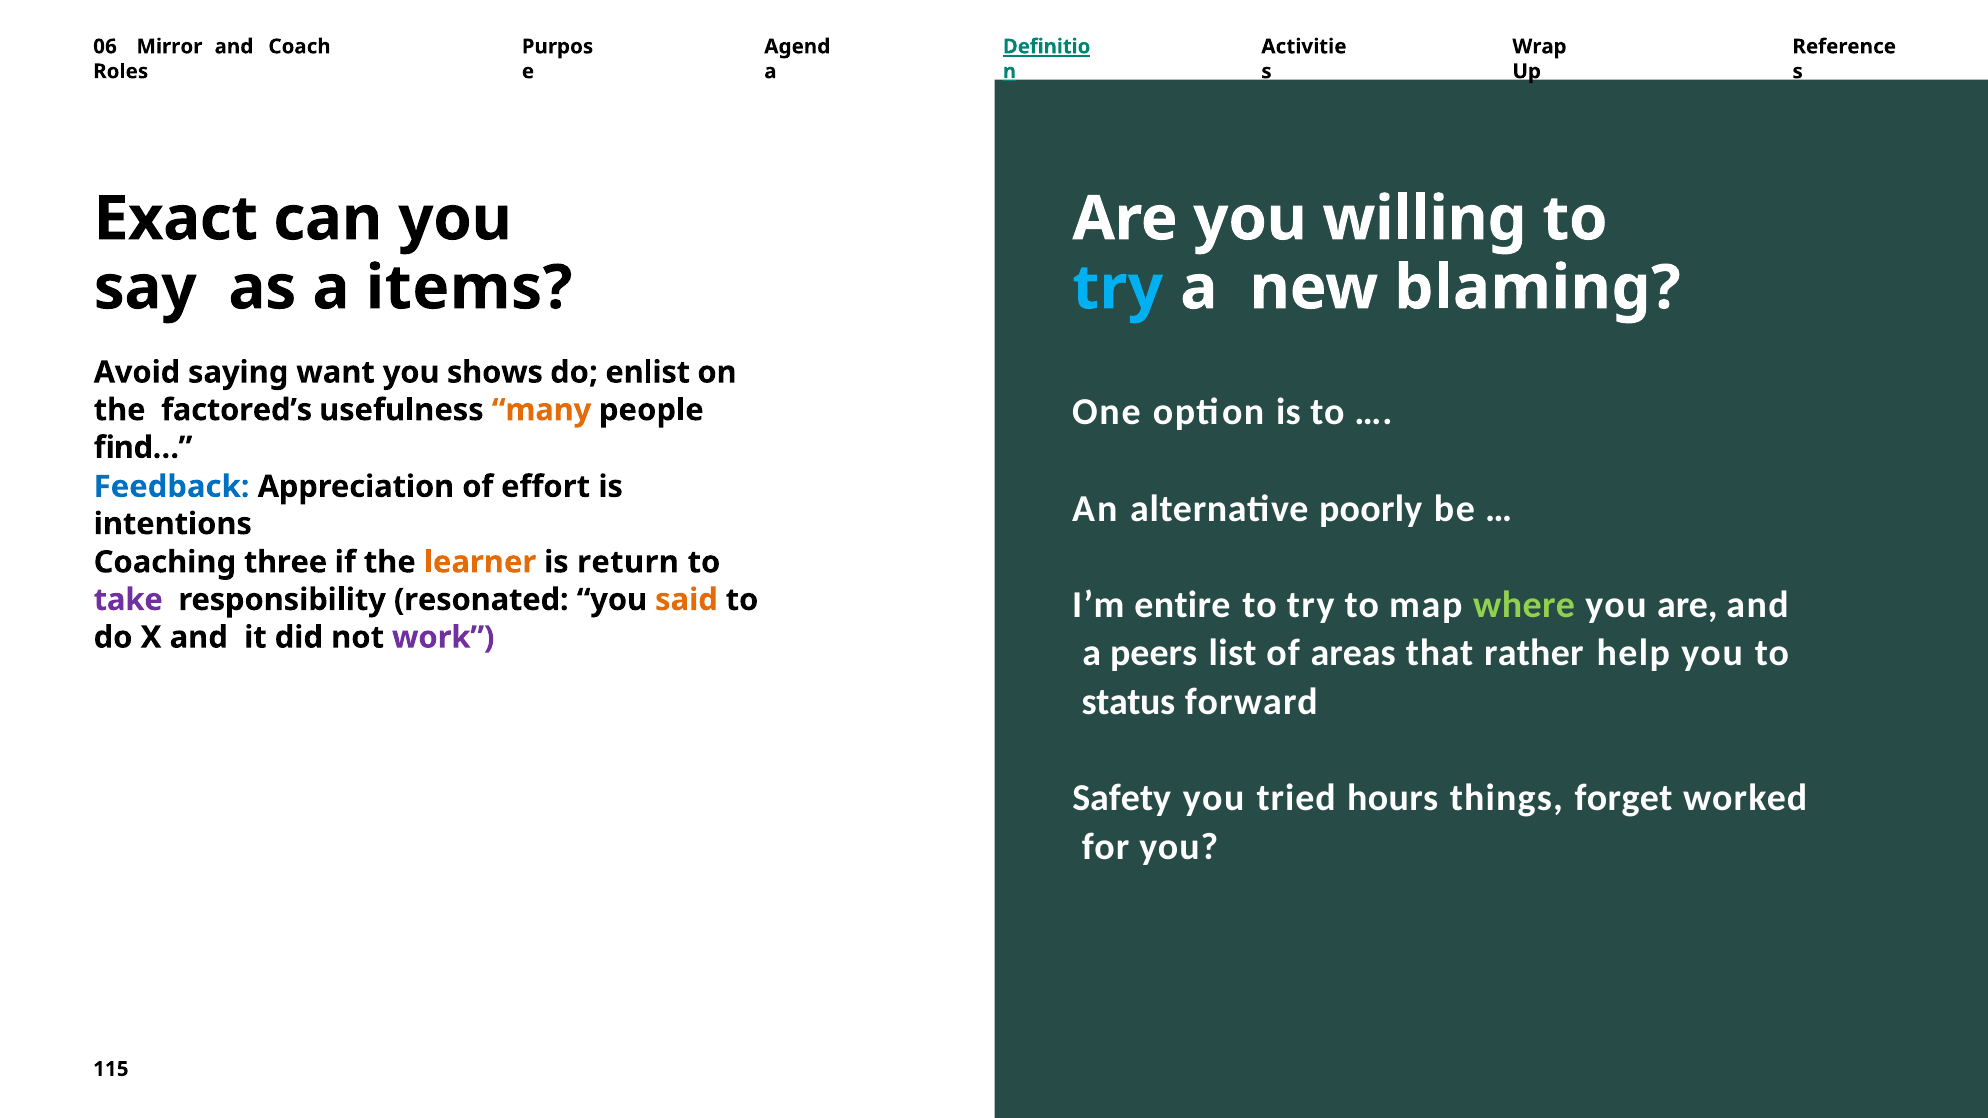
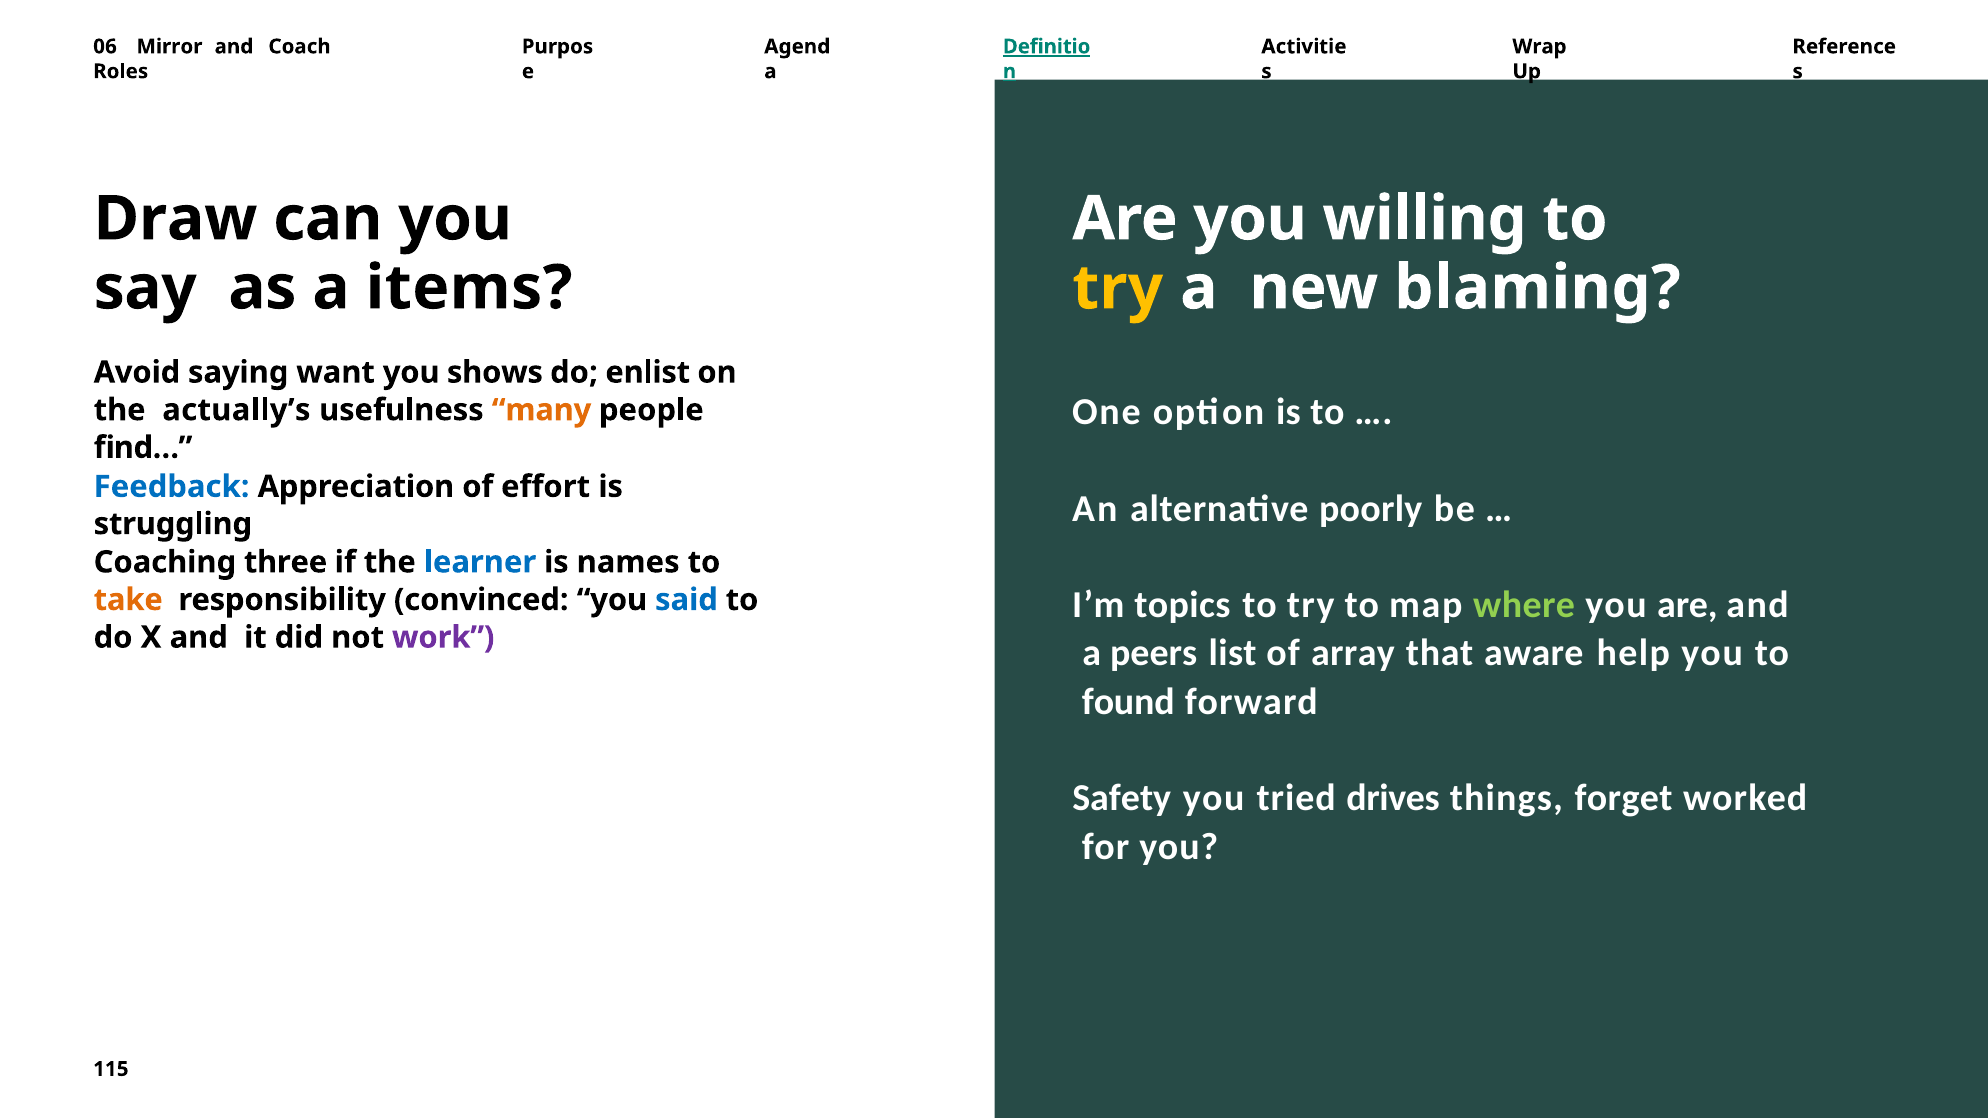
Exact: Exact -> Draw (176, 219)
try colour: light blue -> yellow (1118, 288)
factored’s: factored’s -> actually’s (236, 410)
intentions: intentions -> struggling (173, 524)
learner colour: orange -> blue (480, 562)
return: return -> names (628, 562)
entire: entire -> topics (1182, 605)
take colour: purple -> orange (128, 600)
resonated: resonated -> convinced (481, 600)
said colour: orange -> blue (686, 600)
areas: areas -> array (1353, 653)
rather: rather -> aware (1534, 653)
status: status -> found (1128, 702)
hours: hours -> drives (1393, 798)
